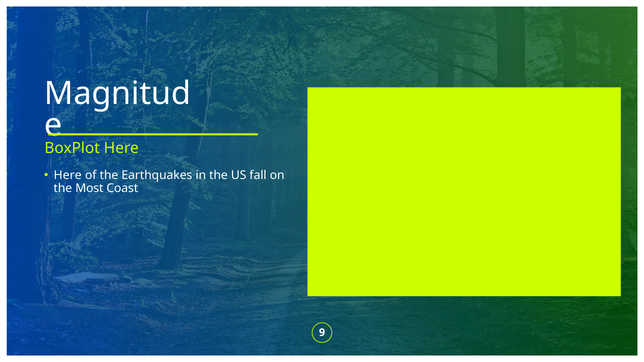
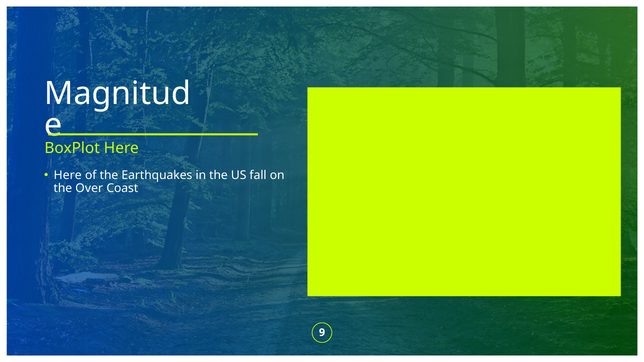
Most: Most -> Over (89, 188)
